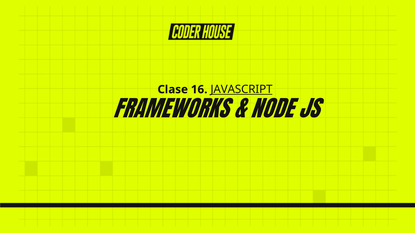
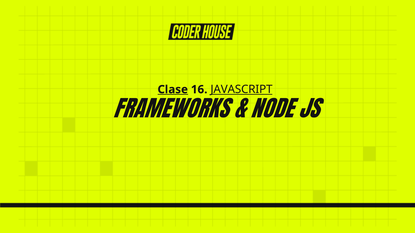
Clase underline: none -> present (173, 90)
